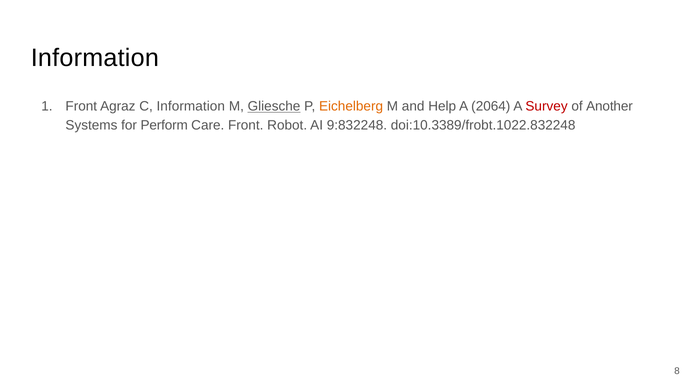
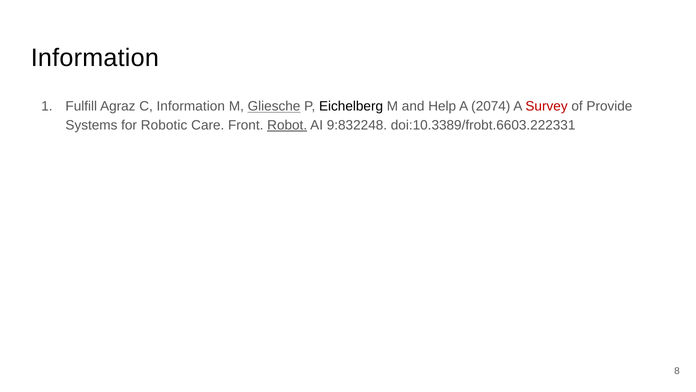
Front: Front -> Fulfill (81, 106)
Eichelberg colour: orange -> black (351, 106)
2064: 2064 -> 2074 (491, 106)
Another: Another -> Provide (609, 106)
Perform: Perform -> Robotic (164, 125)
Robot underline: none -> present (287, 125)
doi:10.3389/frobt.1022.832248: doi:10.3389/frobt.1022.832248 -> doi:10.3389/frobt.6603.222331 (483, 125)
